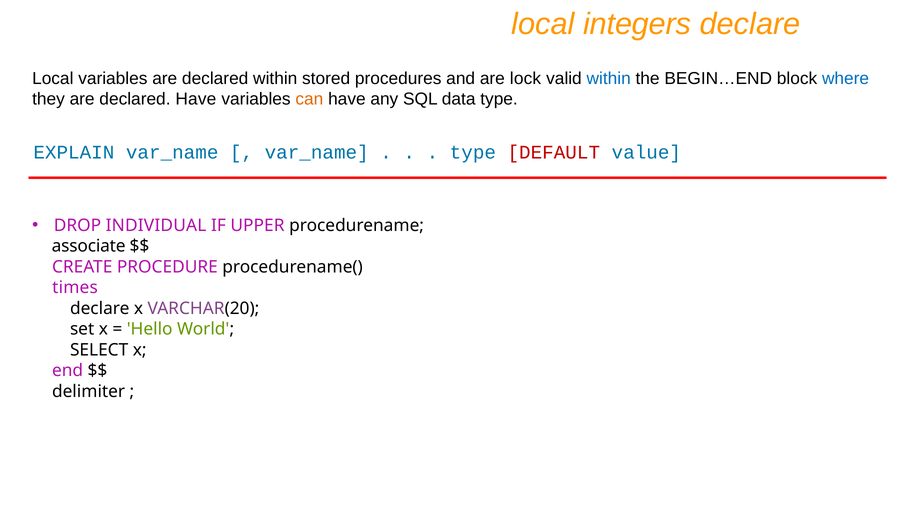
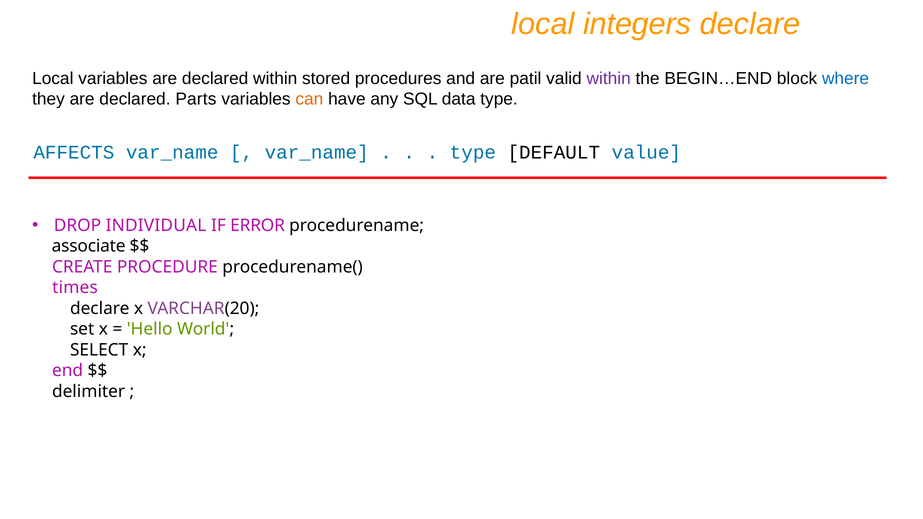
lock: lock -> patil (526, 78)
within colour: blue -> purple (609, 78)
declared Have: Have -> Parts (196, 99)
EXPLAIN: EXPLAIN -> AFFECTS (74, 153)
DEFAULT colour: red -> black (554, 153)
UPPER: UPPER -> ERROR (258, 226)
